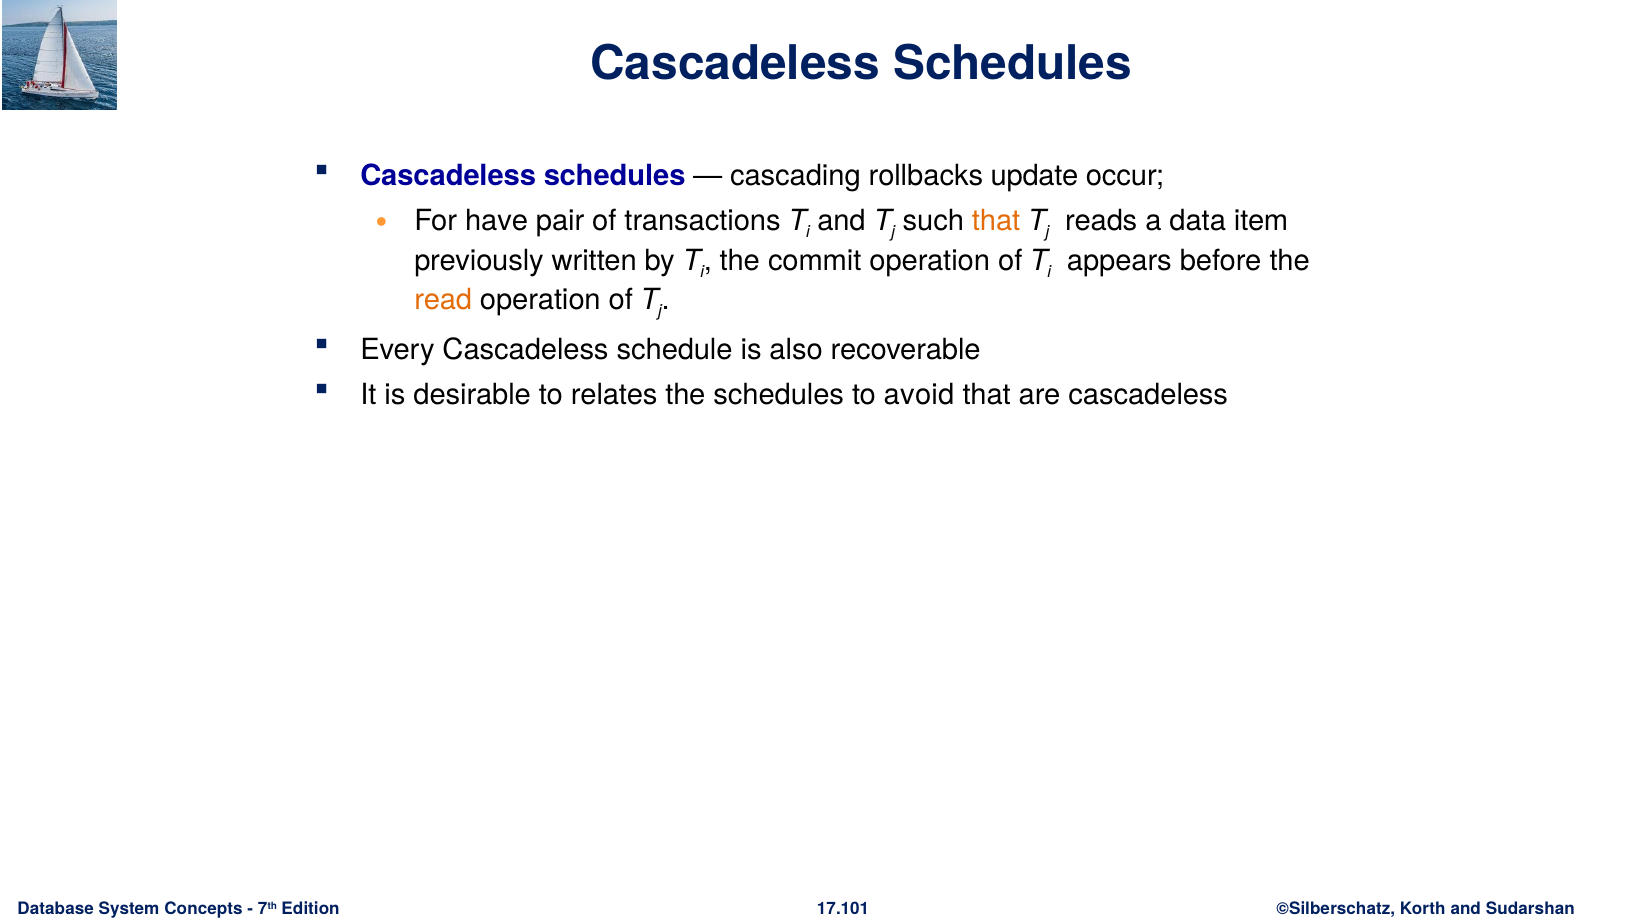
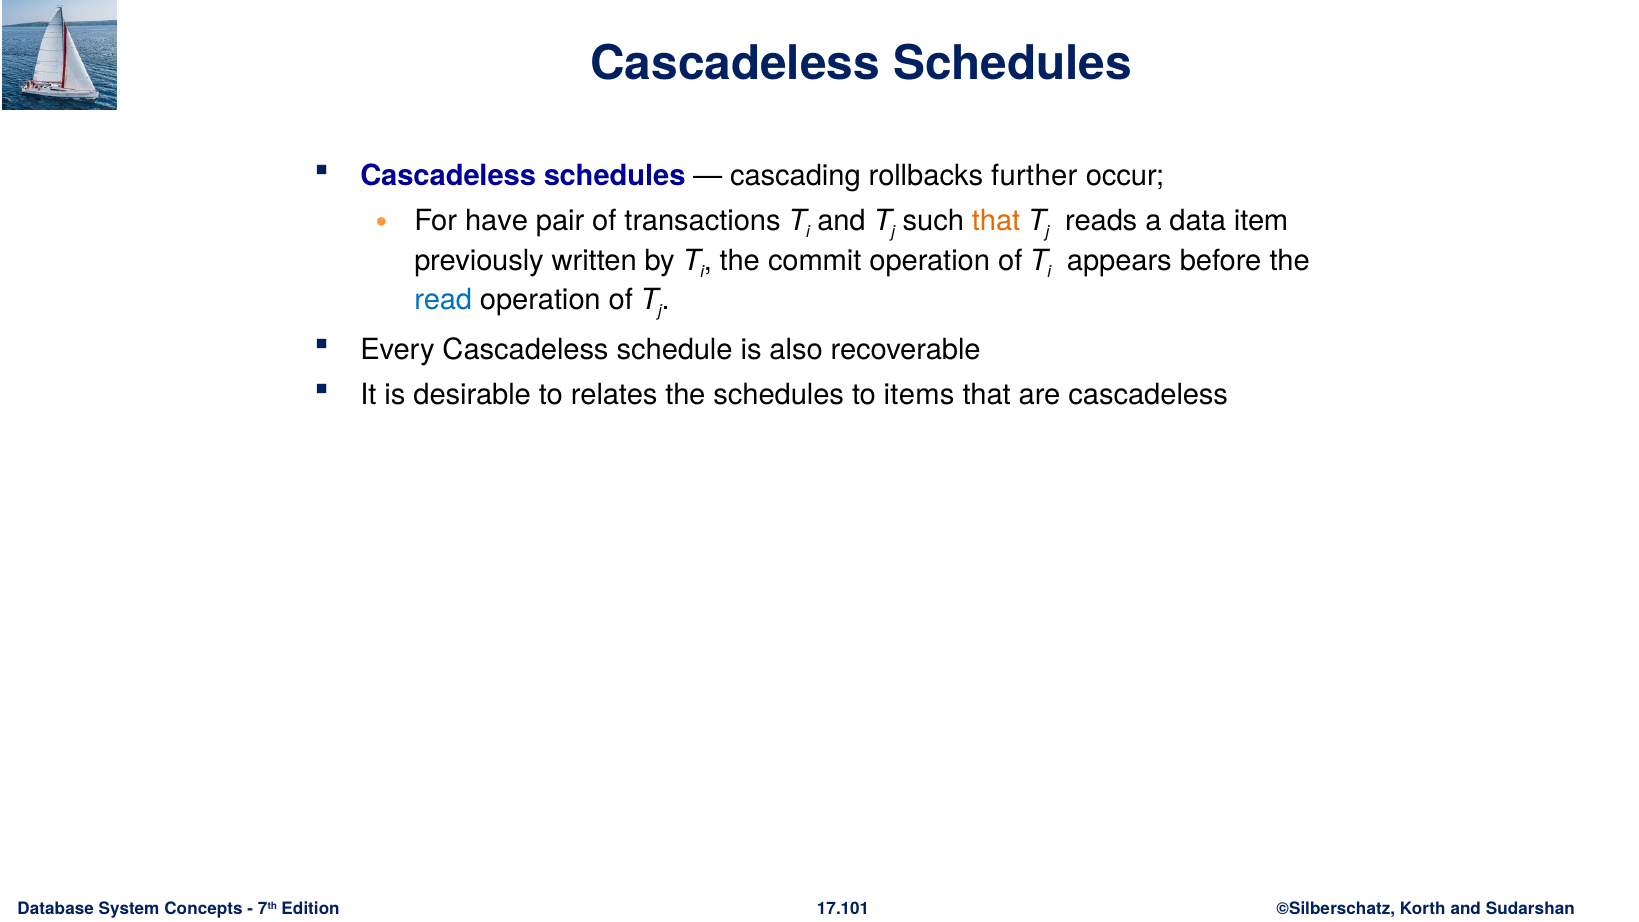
update: update -> further (1034, 176)
read colour: orange -> blue (443, 300)
avoid: avoid -> items (919, 395)
